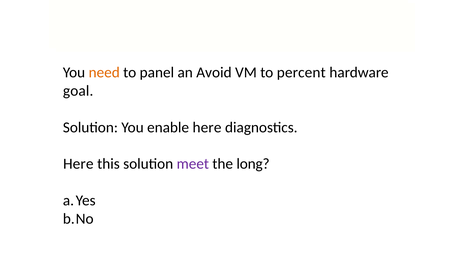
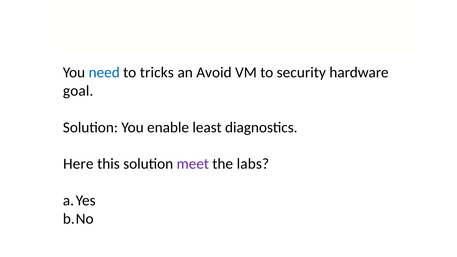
need colour: orange -> blue (104, 73)
panel: panel -> tricks (157, 73)
percent: percent -> security (301, 73)
enable here: here -> least (207, 127)
long: long -> labs (253, 164)
